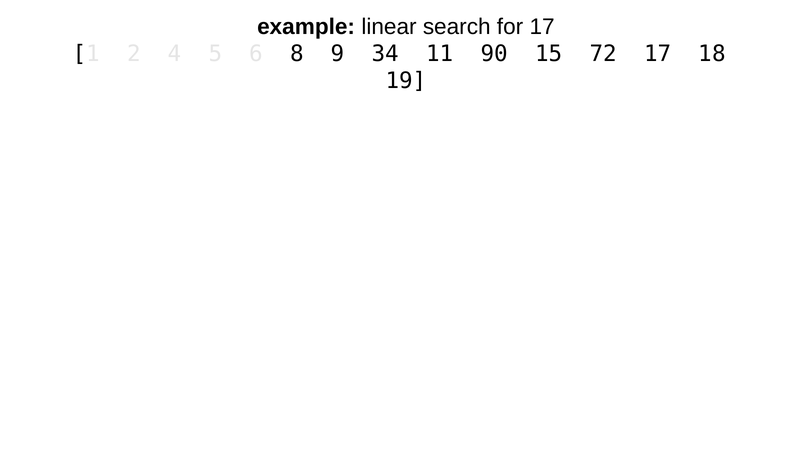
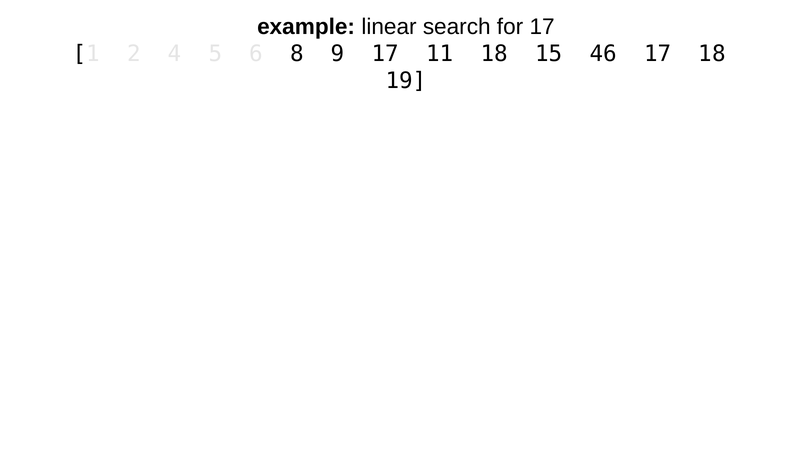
9 34: 34 -> 17 (385, 54)
11 90: 90 -> 18 (494, 54)
72: 72 -> 46 (603, 54)
